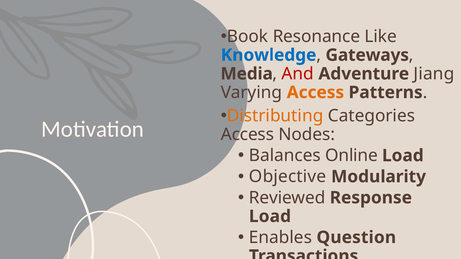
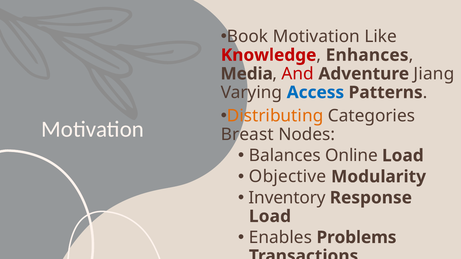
Book Resonance: Resonance -> Motivation (316, 37)
Knowledge colour: blue -> red (269, 55)
Gateways: Gateways -> Enhances (367, 55)
Access colour: orange -> blue (315, 93)
Access: Access -> Breast (247, 135)
Reviewed: Reviewed -> Inventory (287, 198)
Question: Question -> Problems (356, 238)
